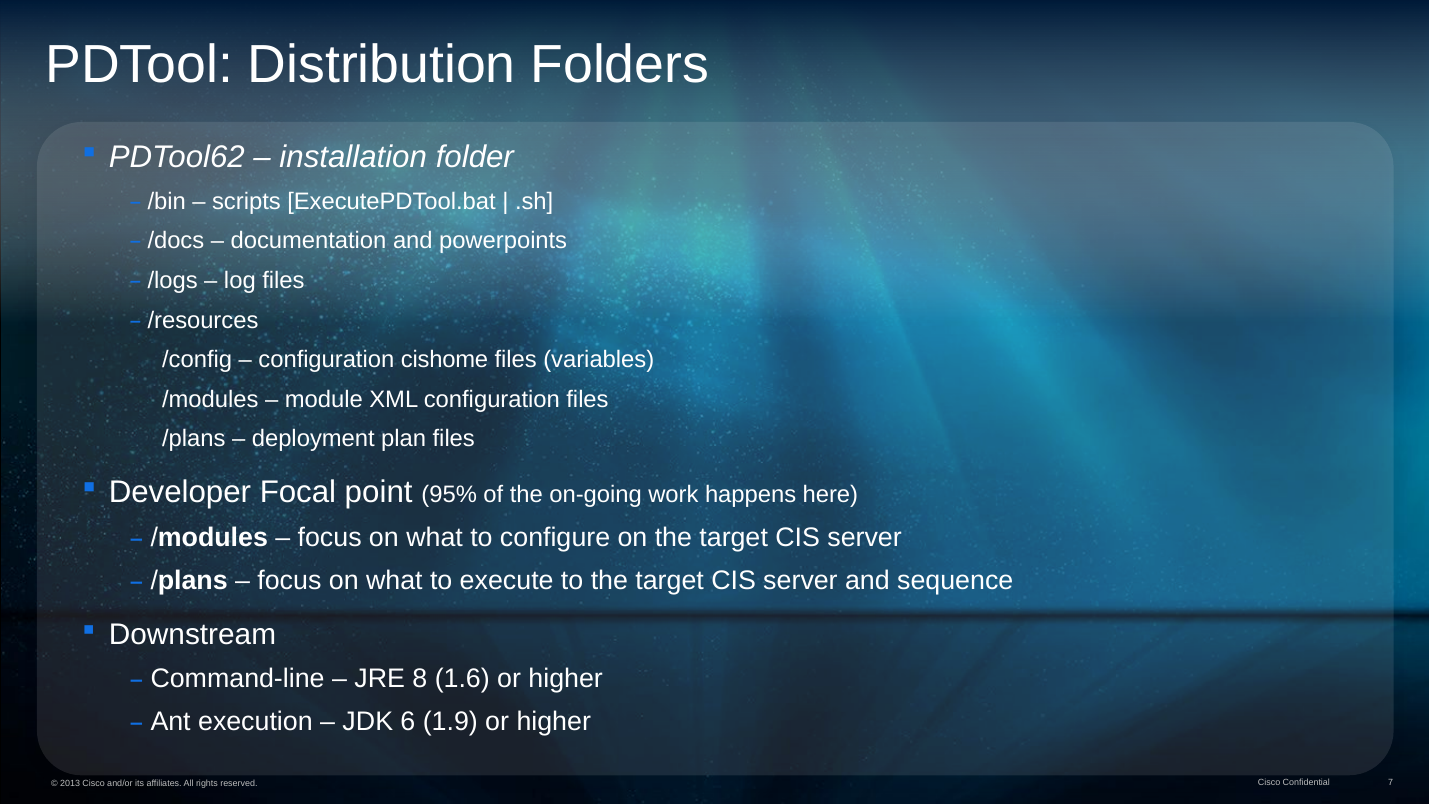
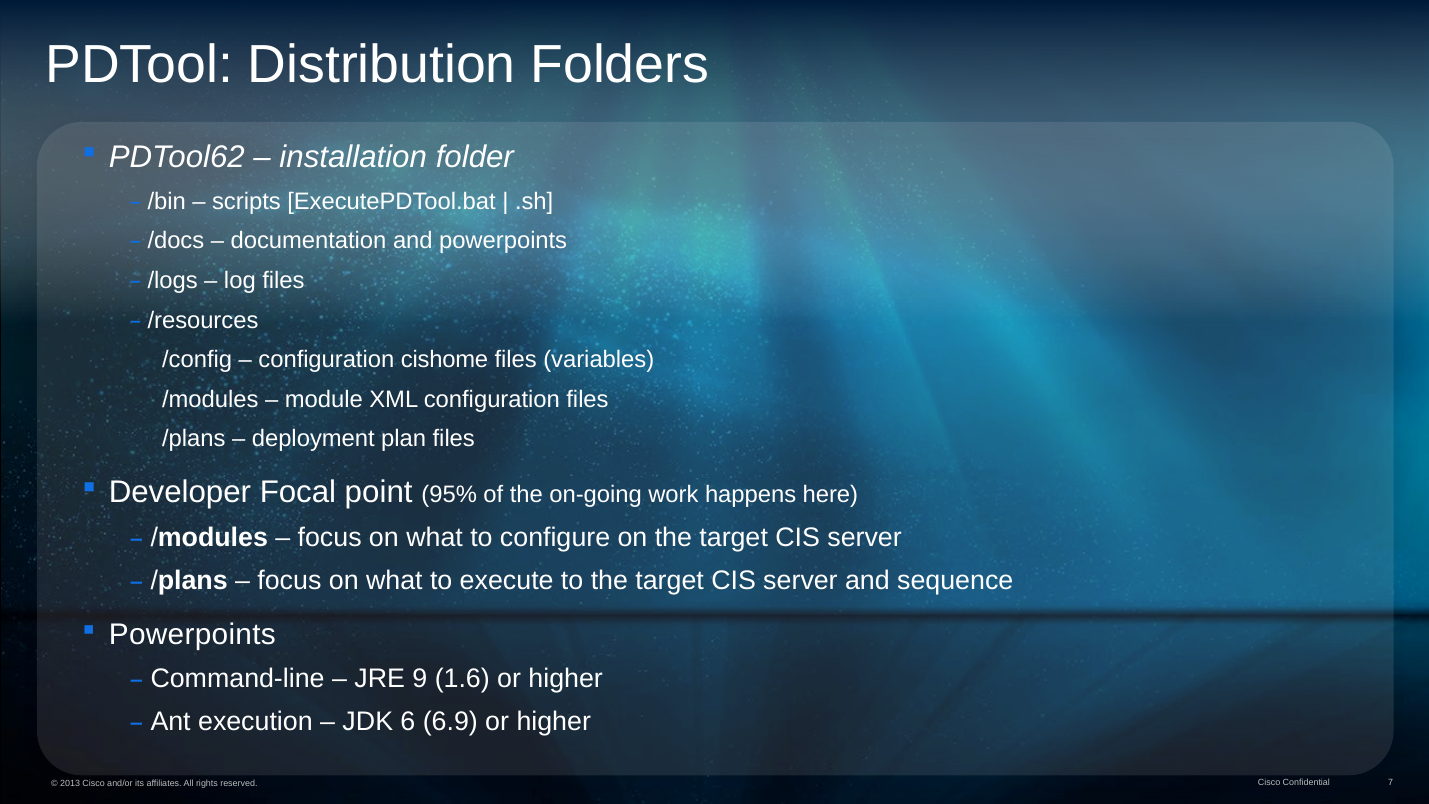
Downstream: Downstream -> Powerpoints (192, 634)
8: 8 -> 9 (420, 679)
1.9: 1.9 -> 6.9 (450, 722)
